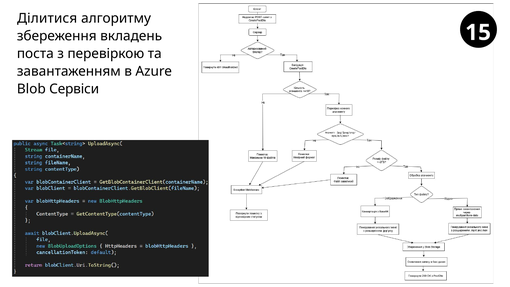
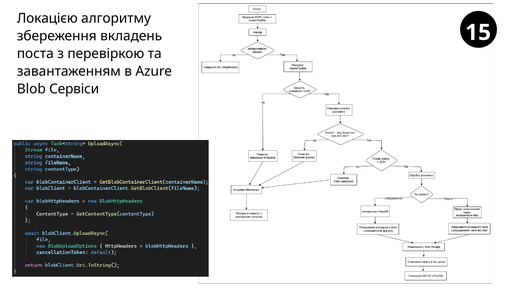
Ділитися: Ділитися -> Локацією (47, 18)
